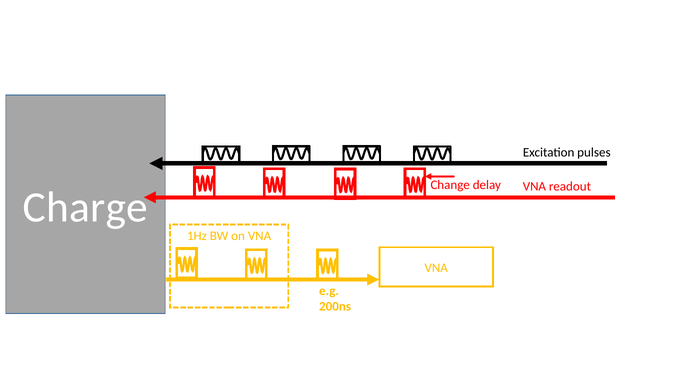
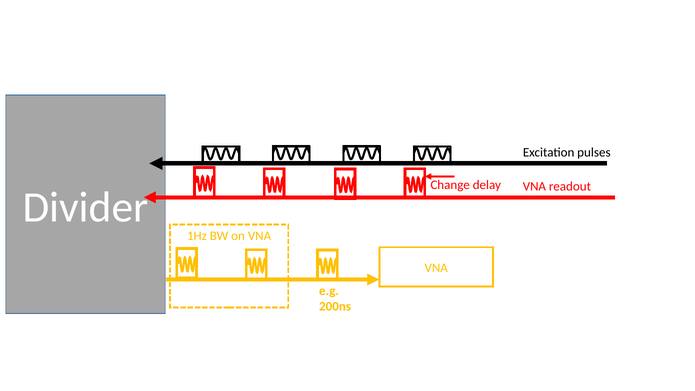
Charge: Charge -> Divider (86, 207)
